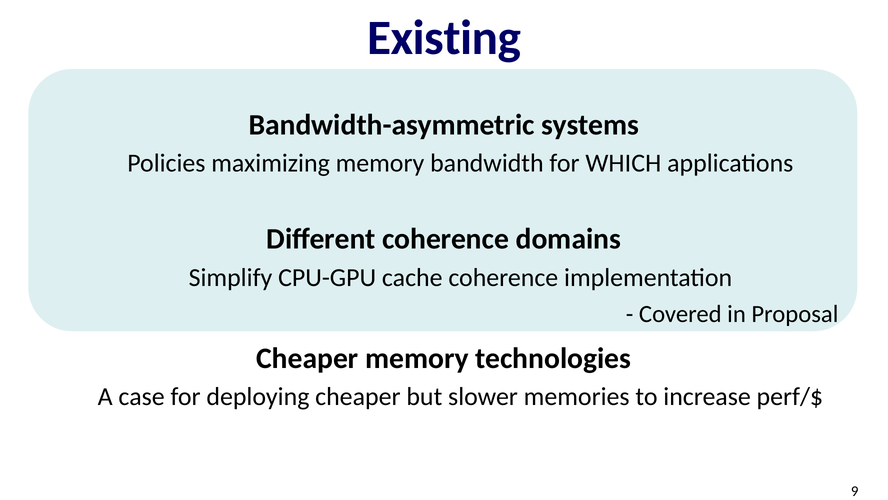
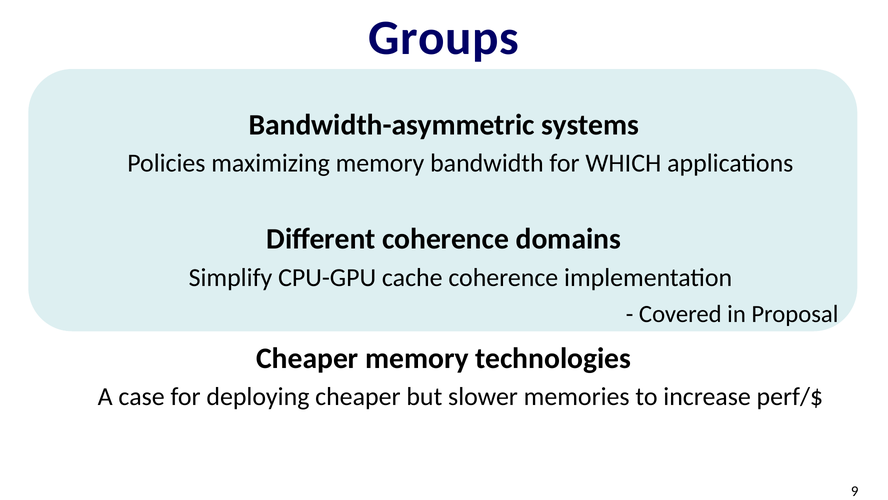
Existing: Existing -> Groups (444, 38)
